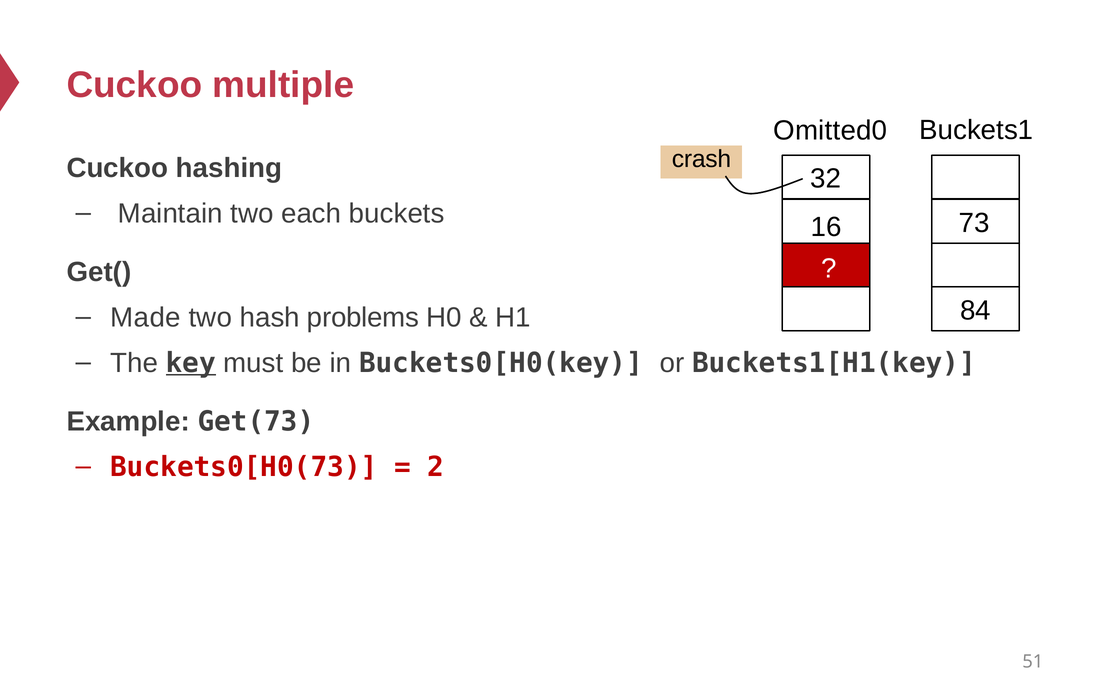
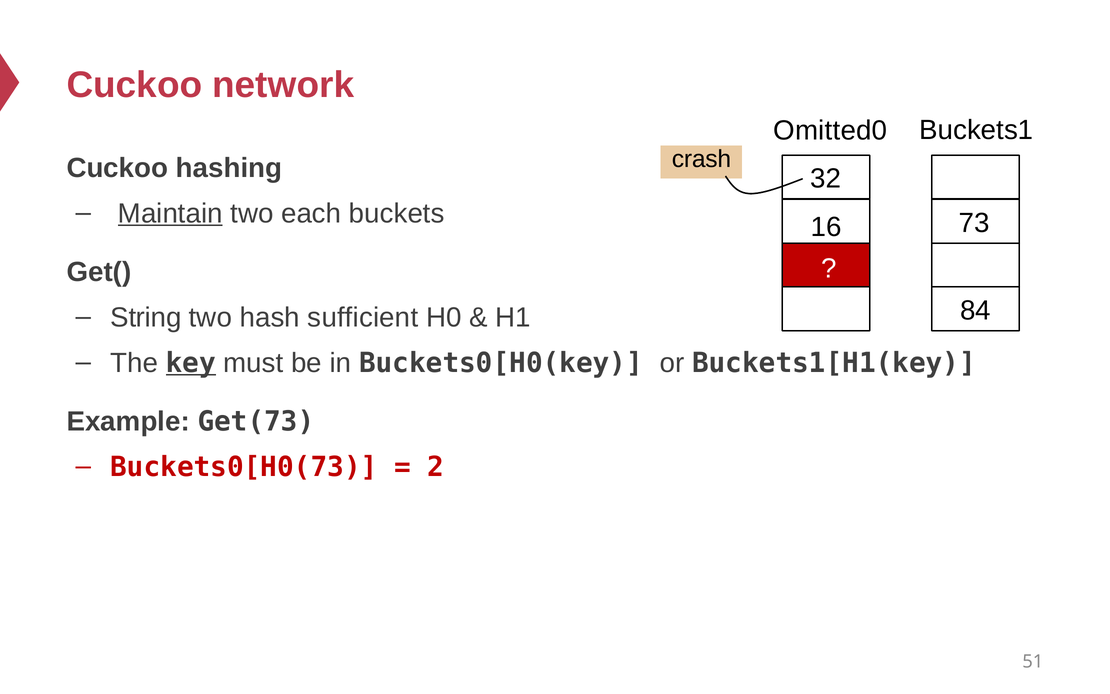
multiple: multiple -> network (283, 85)
Maintain underline: none -> present (170, 213)
Made: Made -> String (146, 317)
problems: problems -> sufficient (363, 317)
